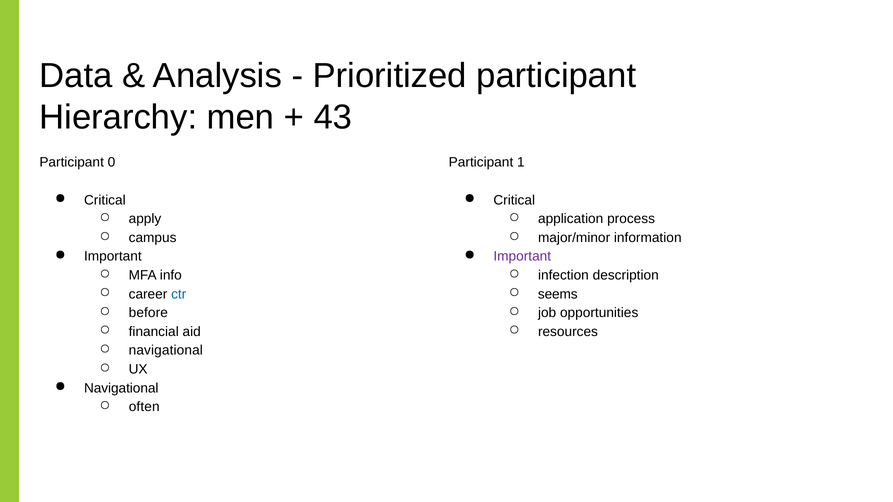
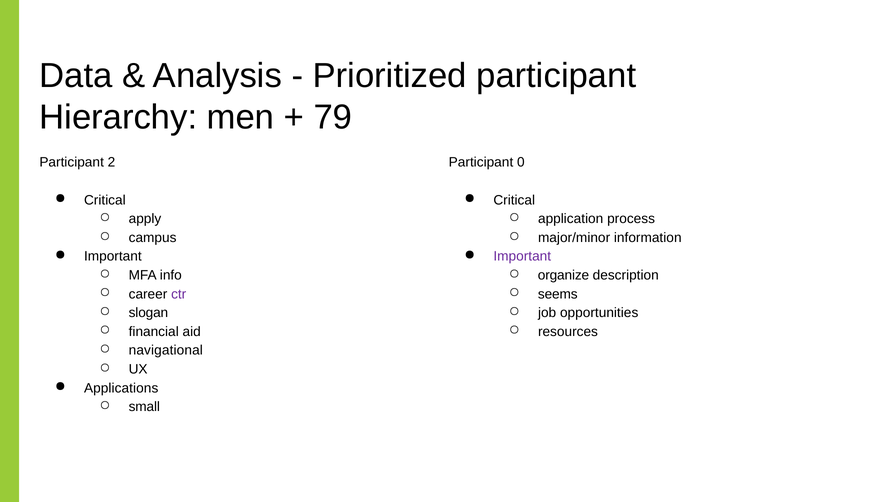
43: 43 -> 79 (333, 117)
0: 0 -> 2 (112, 163)
1: 1 -> 0 (521, 163)
infection: infection -> organize (563, 275)
ctr colour: blue -> purple (179, 294)
before: before -> slogan (148, 313)
Navigational: Navigational -> Applications (121, 388)
often: often -> small (144, 407)
